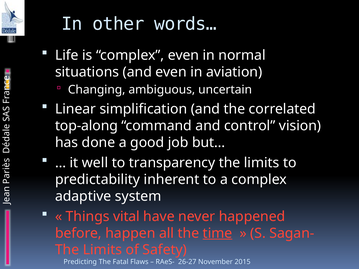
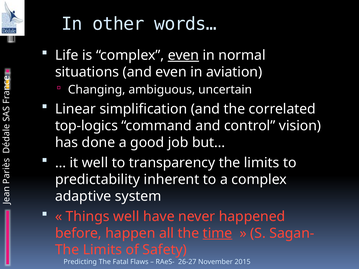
even underline: none -> present (183, 55)
top-along: top-along -> top-logics (86, 126)
Things vital: vital -> well (126, 217)
